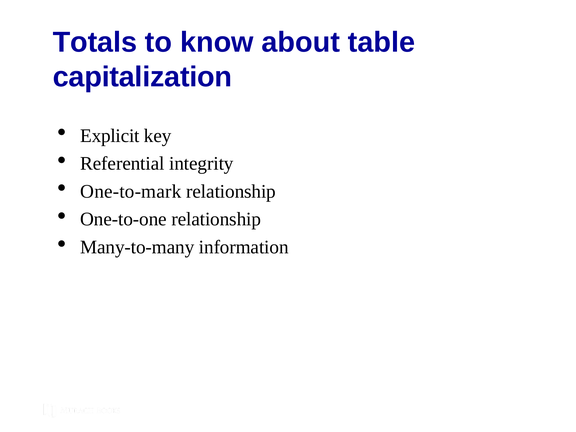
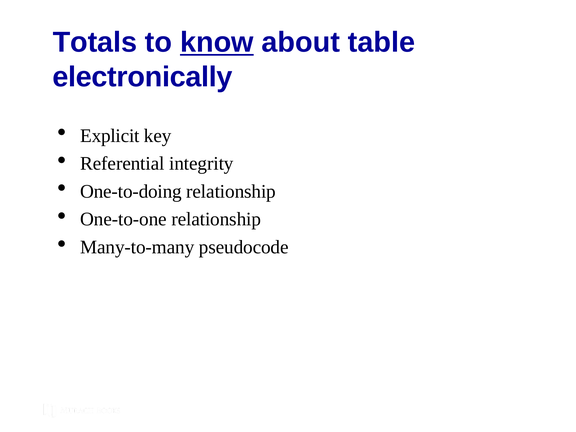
know underline: none -> present (217, 42)
capitalization: capitalization -> electronically (142, 77)
One-to-mark: One-to-mark -> One-to-doing (131, 191)
information: information -> pseudocode (244, 247)
